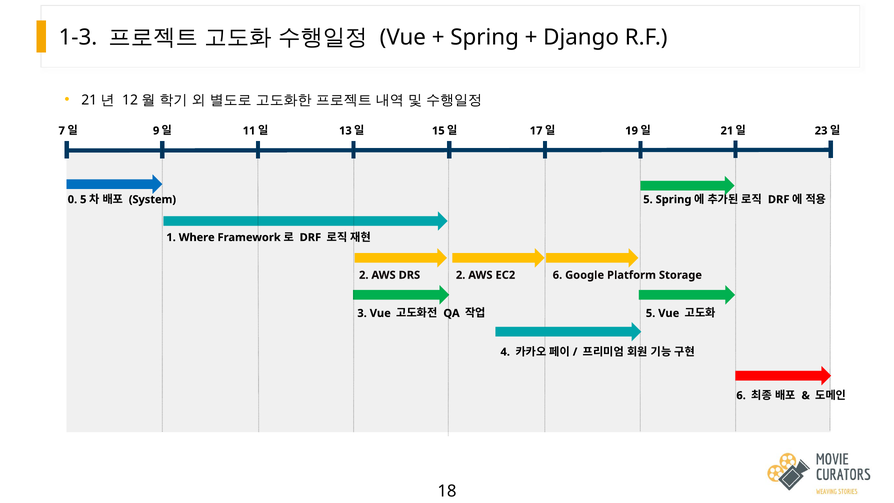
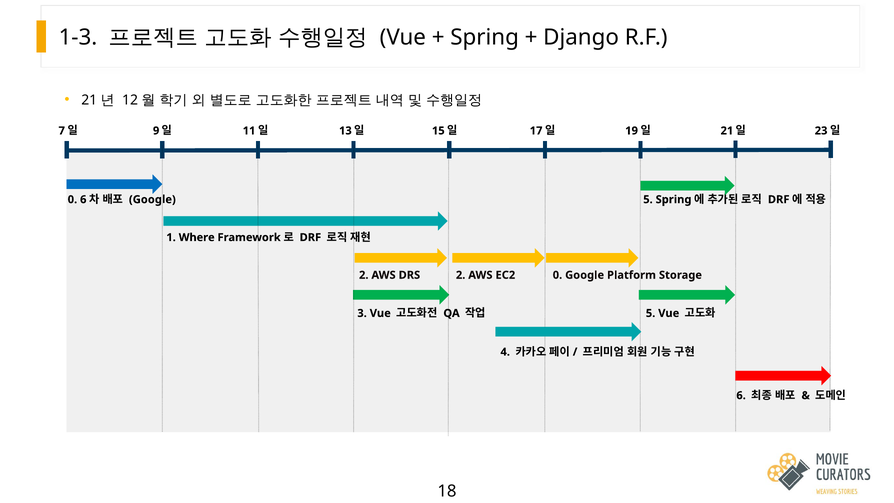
0 5: 5 -> 6 (83, 199)
System: System -> Google (152, 199)
EC2 6: 6 -> 0 (557, 275)
